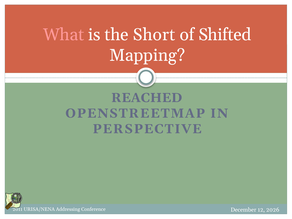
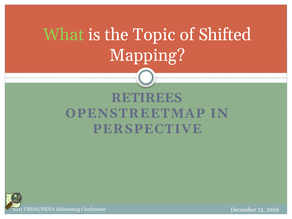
What colour: pink -> light green (64, 35)
Short: Short -> Topic (154, 35)
REACHED: REACHED -> RETIREES (147, 98)
